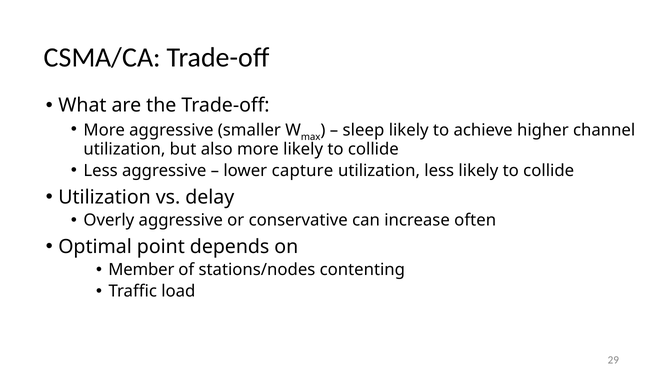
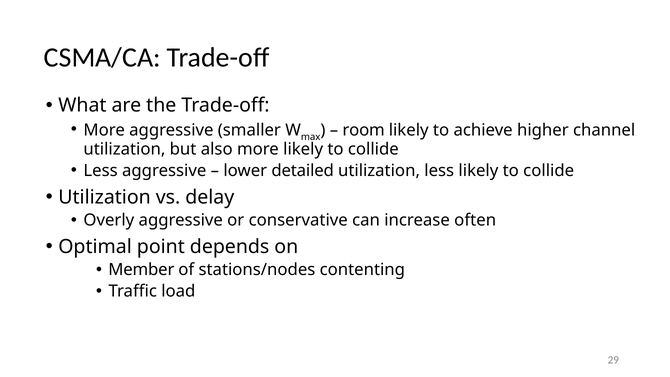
sleep: sleep -> room (364, 130)
capture: capture -> detailed (303, 171)
